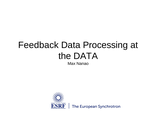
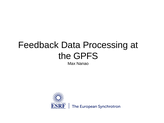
the DATA: DATA -> GPFS (86, 56)
